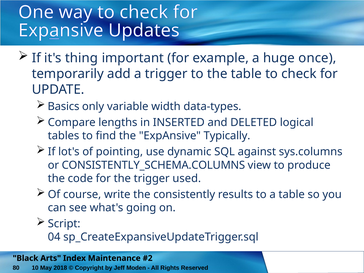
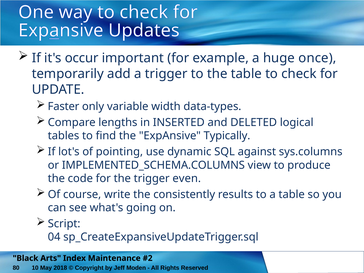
thing: thing -> occur (82, 58)
Basics: Basics -> Faster (64, 107)
CONSISTENTLY_SCHEMA.COLUMNS: CONSISTENTLY_SCHEMA.COLUMNS -> IMPLEMENTED_SCHEMA.COLUMNS (153, 165)
used: used -> even (187, 178)
